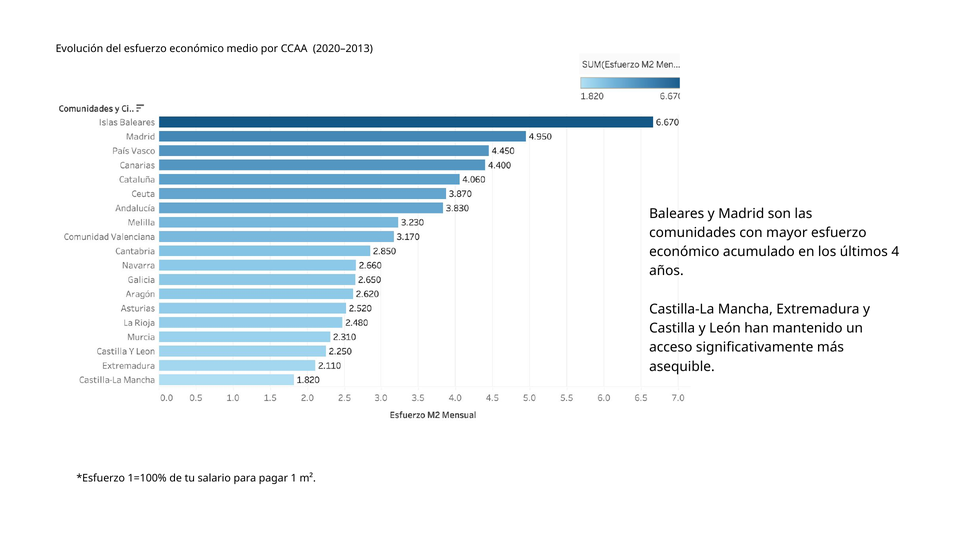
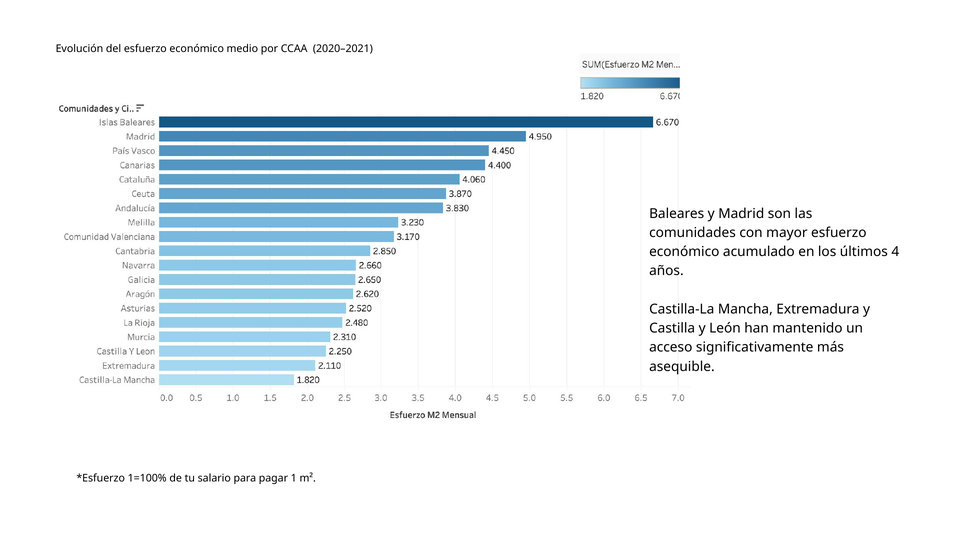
2020–2013: 2020–2013 -> 2020–2021 (343, 49)
